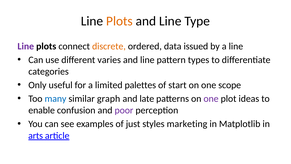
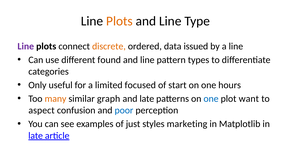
varies: varies -> found (109, 60)
palettes: palettes -> focused (140, 85)
scope: scope -> hours (230, 85)
many colour: blue -> orange (55, 99)
one colour: purple -> blue (211, 99)
ideas: ideas -> want (249, 99)
enable: enable -> aspect (42, 110)
poor colour: purple -> blue (124, 110)
arts: arts -> late (36, 135)
